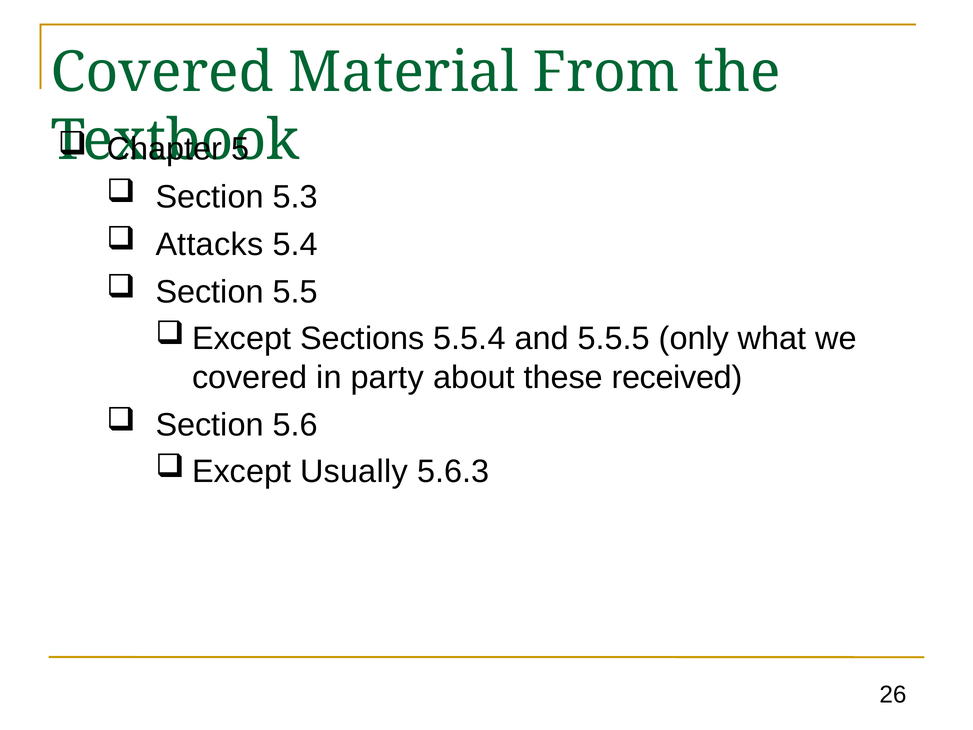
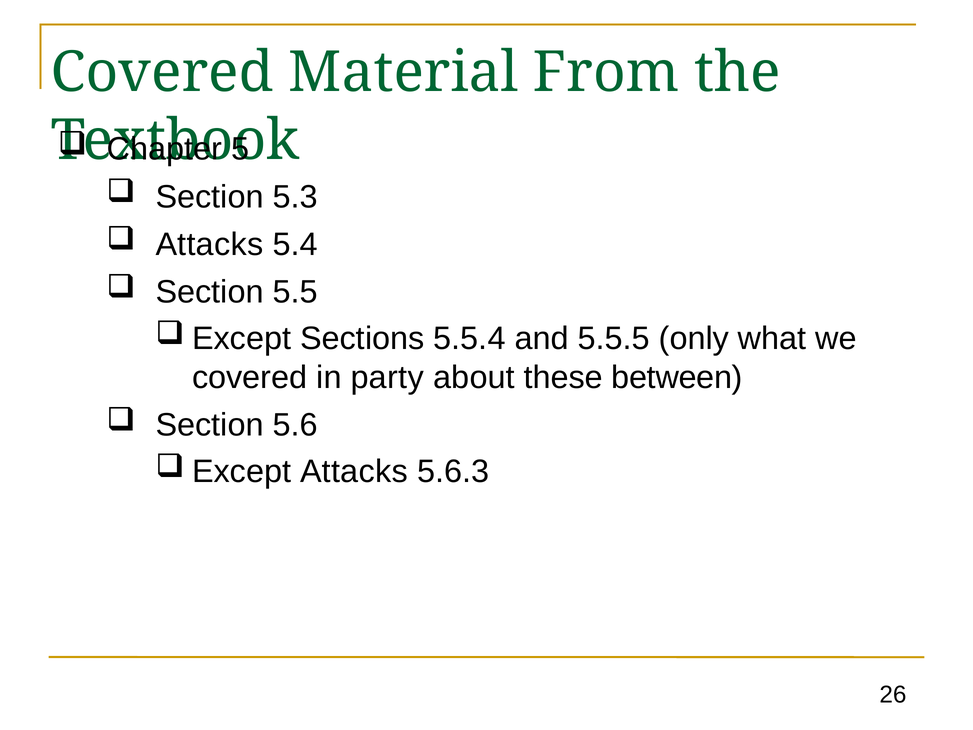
received: received -> between (677, 377)
Usually: Usually -> Attacks (354, 471)
